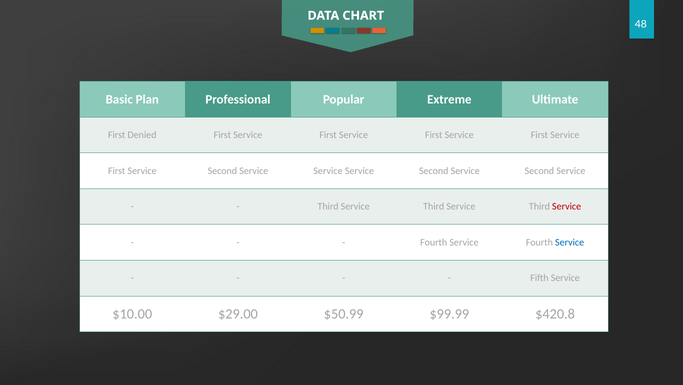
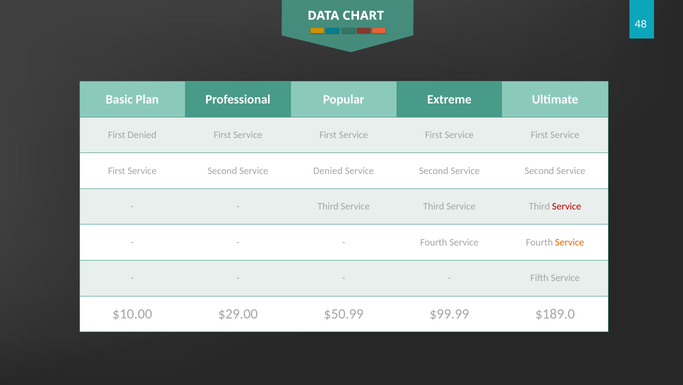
Second Service Service: Service -> Denied (328, 171)
Service colour: blue -> orange (570, 242)
$420.8: $420.8 -> $189.0 (555, 314)
